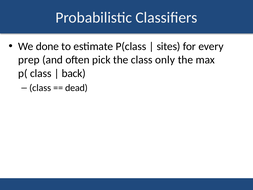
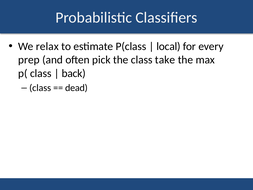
done: done -> relax (47, 46)
sites: sites -> local (169, 46)
only: only -> take (165, 60)
